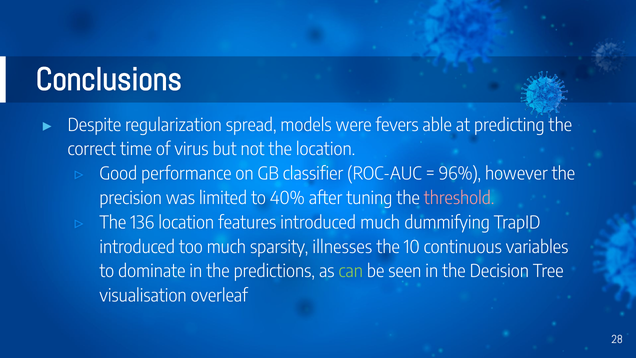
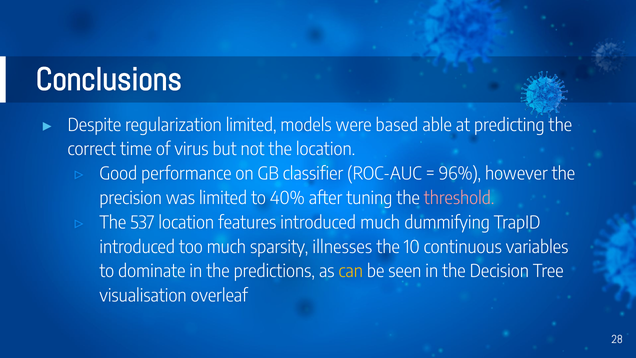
regularization spread: spread -> limited (251, 125)
fevers: fevers -> based (397, 125)
136: 136 -> 537 (142, 223)
can colour: light green -> yellow (351, 271)
